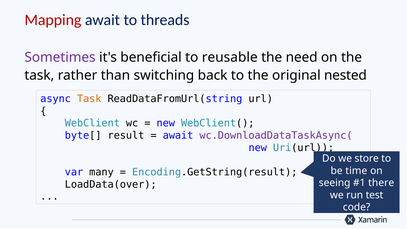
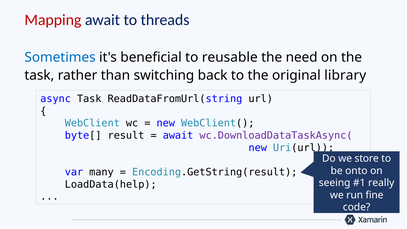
Sometimes colour: purple -> blue (60, 57)
nested: nested -> library (345, 75)
Task colour: orange -> black (89, 99)
time: time -> onto (356, 171)
LoadData(over: LoadData(over -> LoadData(help (111, 184)
there: there -> really (381, 183)
test: test -> fine (375, 195)
